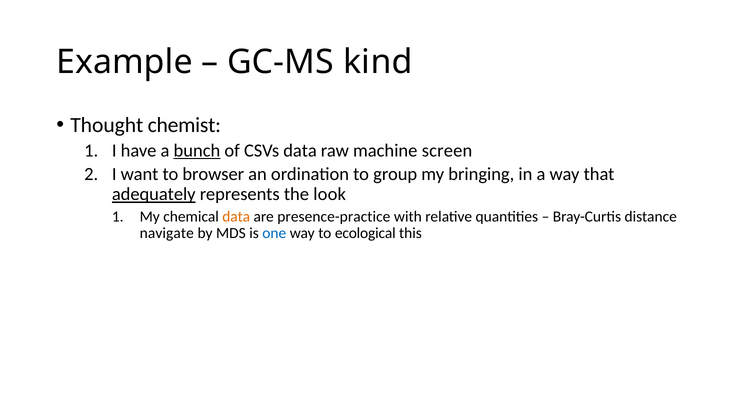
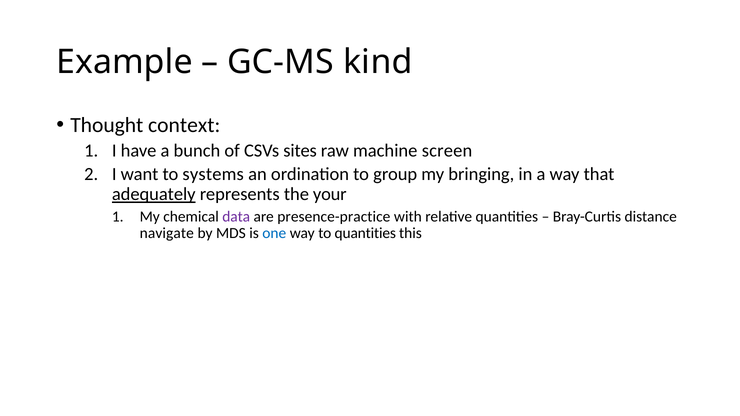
chemist: chemist -> context (184, 125)
bunch underline: present -> none (197, 151)
CSVs data: data -> sites (300, 151)
browser: browser -> systems (213, 174)
look: look -> your (330, 194)
data colour: orange -> purple (236, 217)
to ecological: ecological -> quantities (365, 233)
